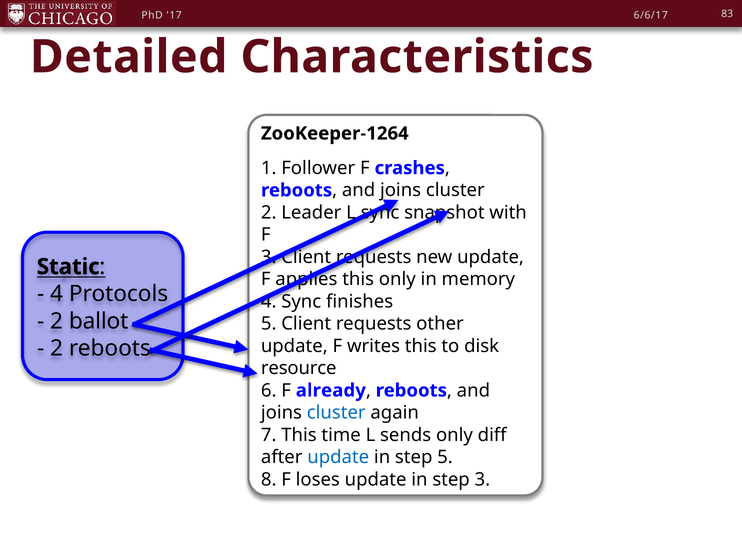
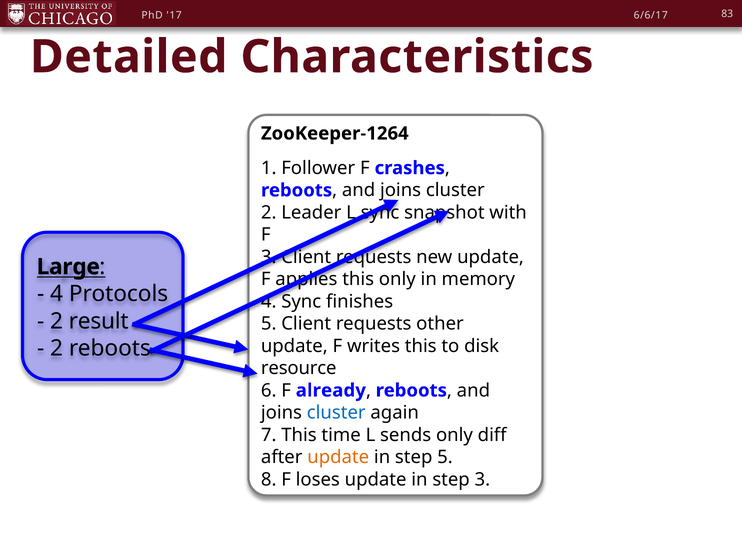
Static: Static -> Large (68, 267)
ballot: ballot -> result (99, 321)
update colour: blue -> orange (338, 458)
